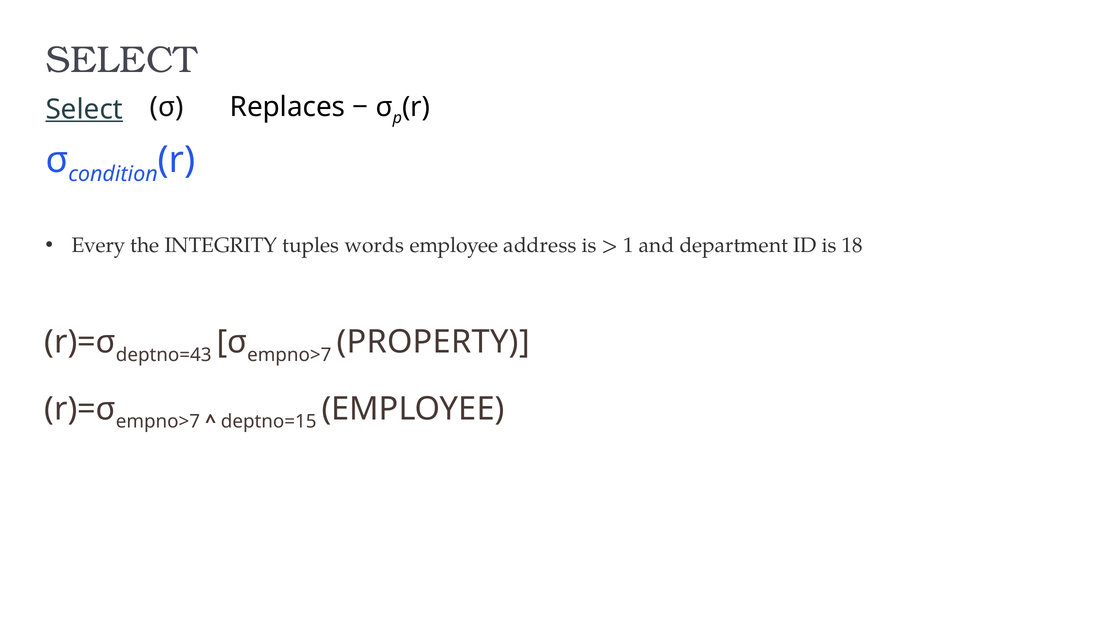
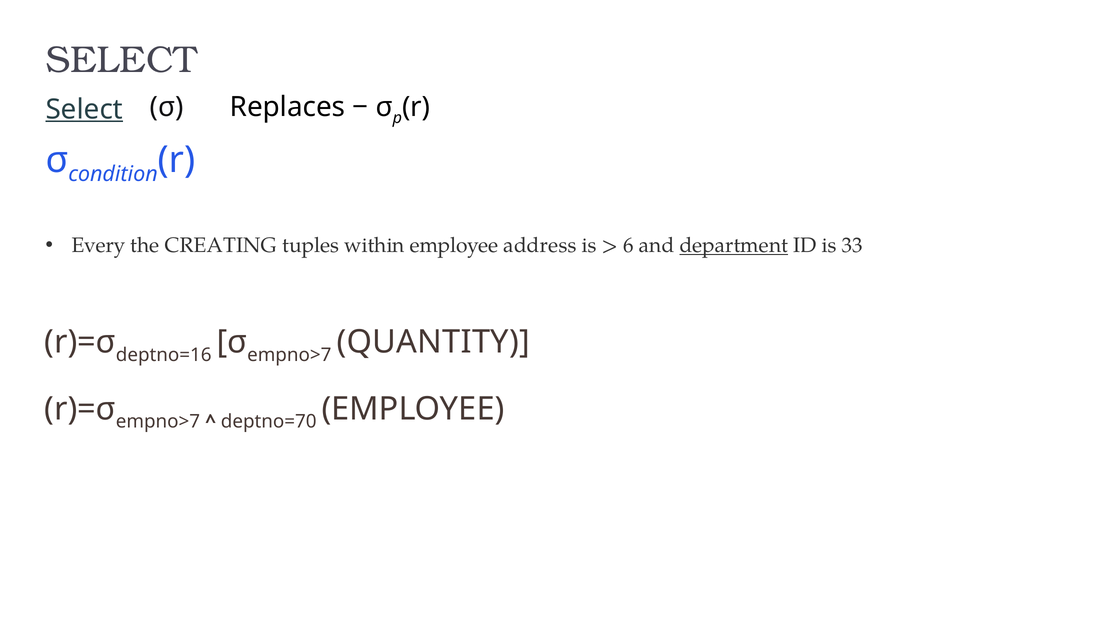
INTEGRITY: INTEGRITY -> CREATING (221, 246)
words: words -> within (375, 246)
1: 1 -> 6 (628, 246)
department underline: none -> present (734, 246)
18: 18 -> 33 (852, 246)
deptno=43: deptno=43 -> deptno=16 (164, 355)
PROPERTY: PROPERTY -> QUANTITY (433, 342)
deptno=15: deptno=15 -> deptno=70 (269, 422)
